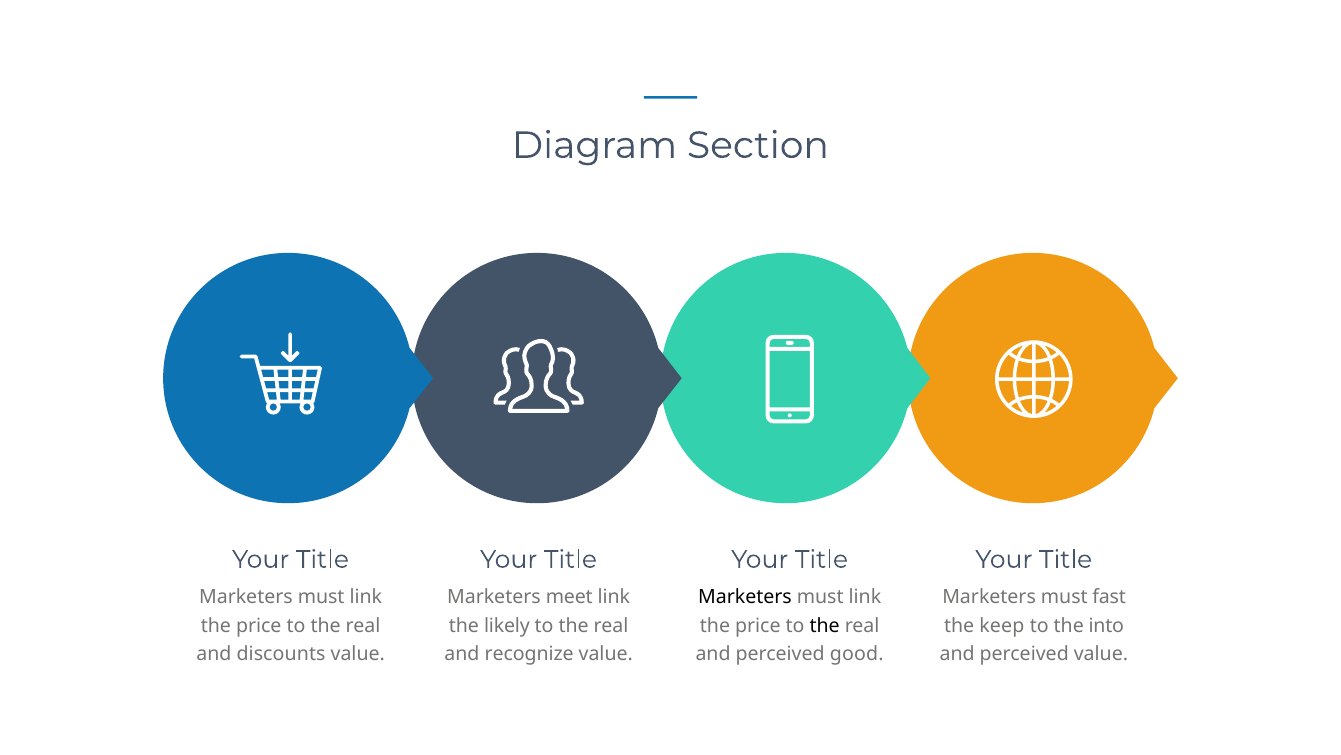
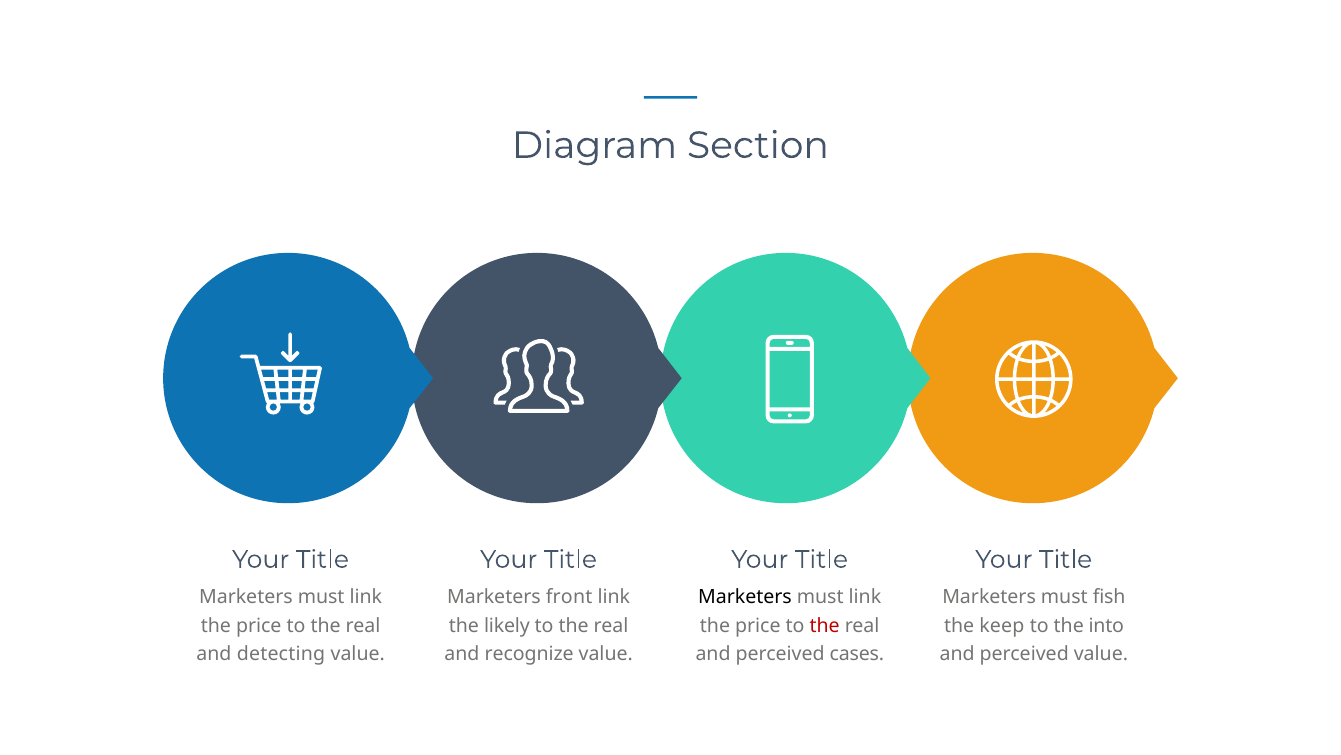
meet: meet -> front (569, 597)
fast: fast -> fish (1109, 597)
the colour: black -> red (825, 625)
discounts: discounts -> detecting (281, 654)
good: good -> cases (857, 654)
